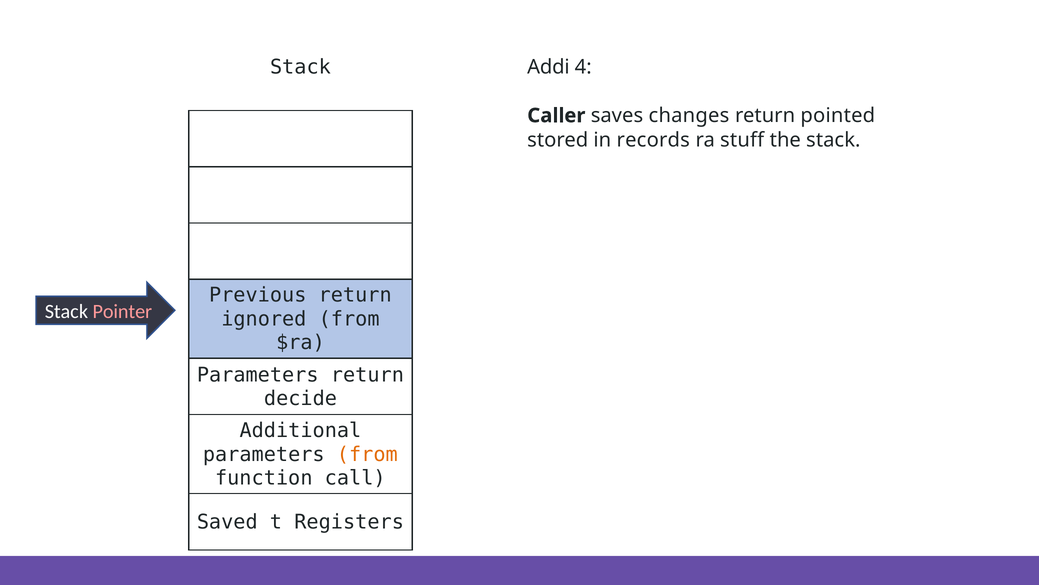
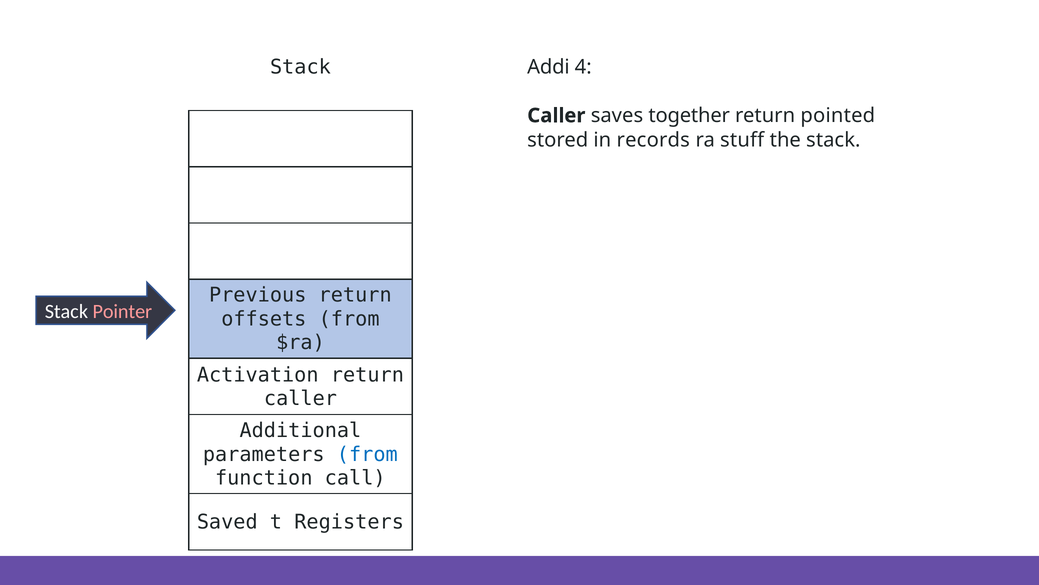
changes: changes -> together (689, 115)
ignored: ignored -> offsets (264, 319)
Parameters: Parameters -> Activation (258, 375)
decide: decide -> caller (300, 398)
from colour: orange -> blue (367, 454)
